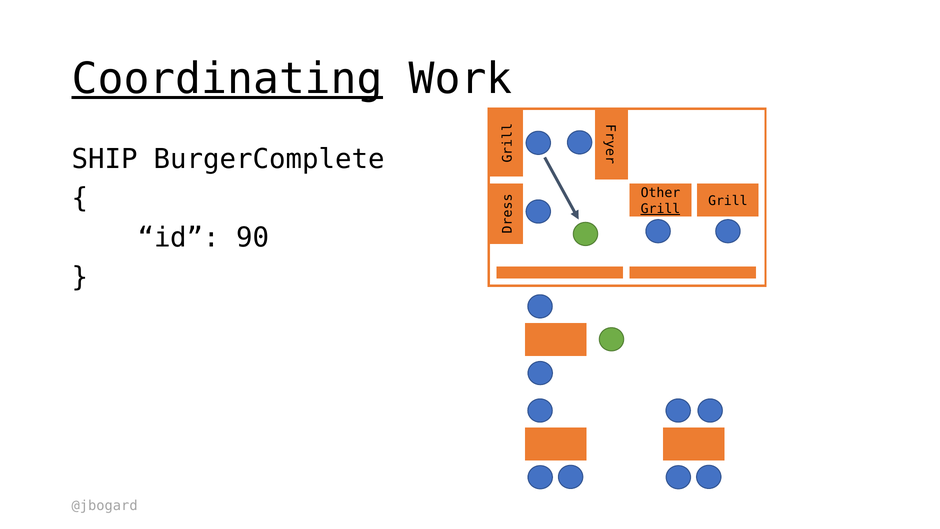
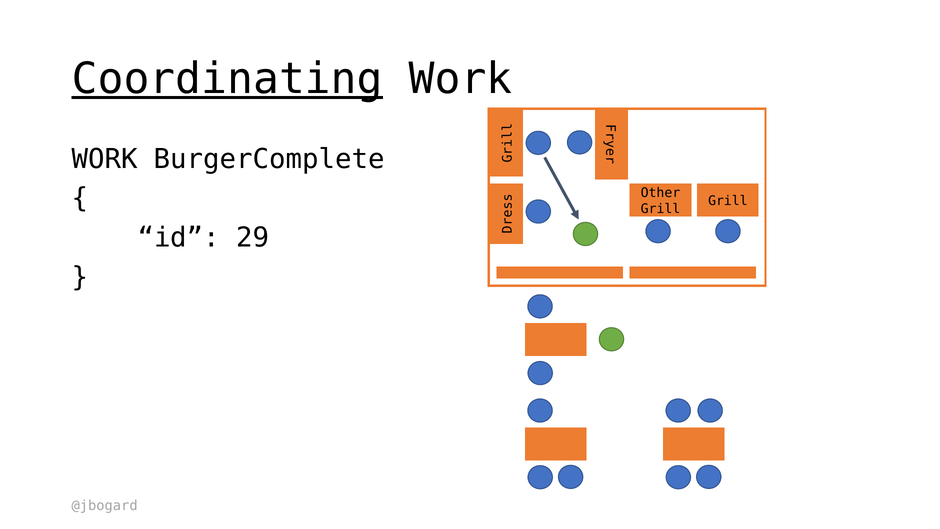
SHIP: SHIP -> WORK (105, 159)
Grill underline: present -> none (660, 209)
90: 90 -> 29 (253, 238)
